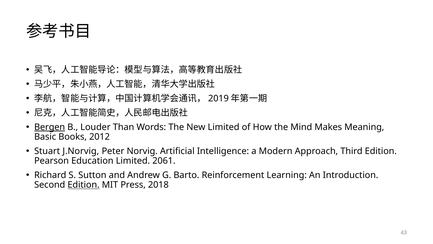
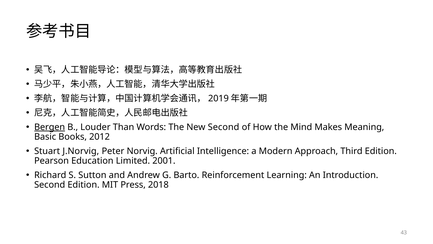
New Limited: Limited -> Second (224, 127)
2061: 2061 -> 2001 (164, 161)
Edition underline: present -> none (84, 185)
